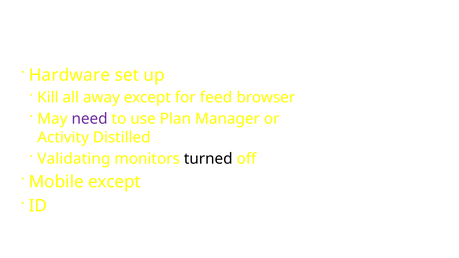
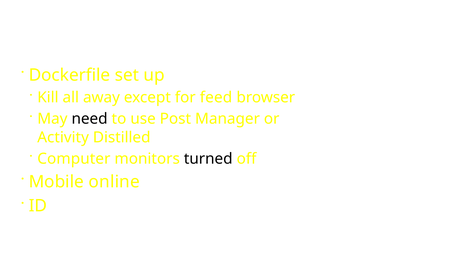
Hardware: Hardware -> Dockerfile (70, 75)
need colour: purple -> black (90, 119)
Plan: Plan -> Post (175, 119)
Validating: Validating -> Computer (74, 159)
Mobile except: except -> online (114, 182)
